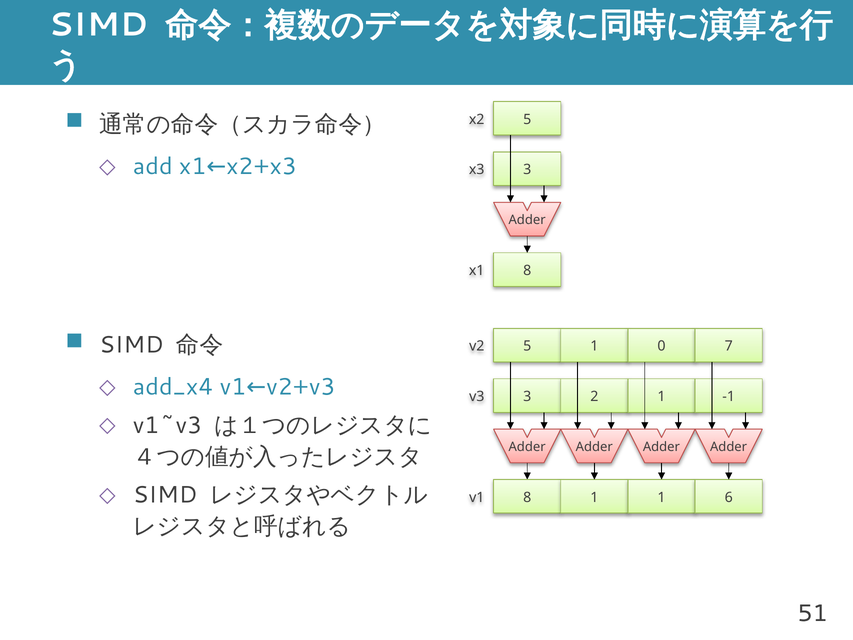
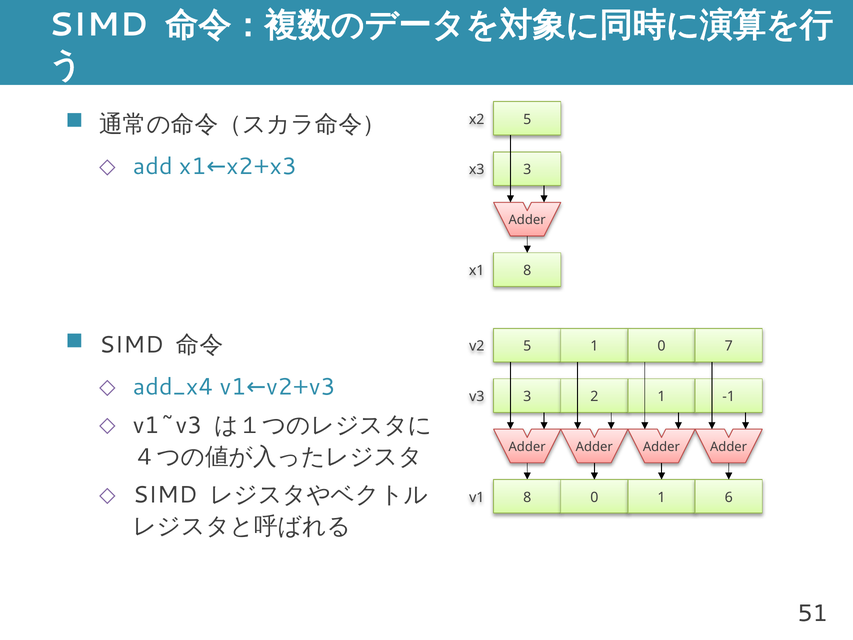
8 1: 1 -> 0 (594, 497)
